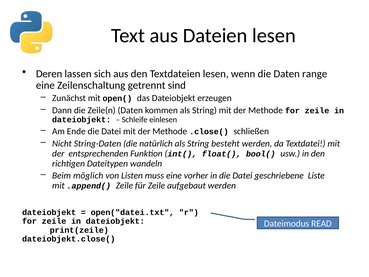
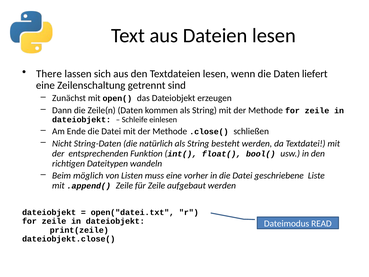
Deren: Deren -> There (49, 74)
range: range -> liefert (315, 74)
